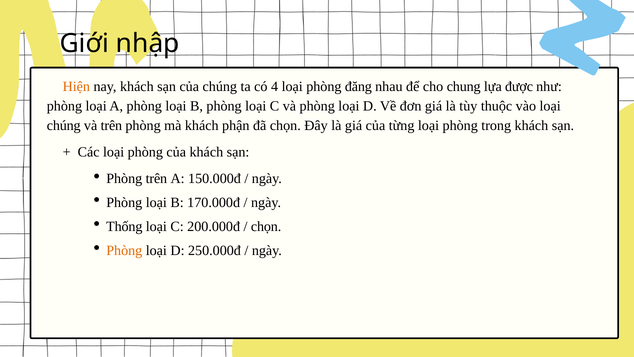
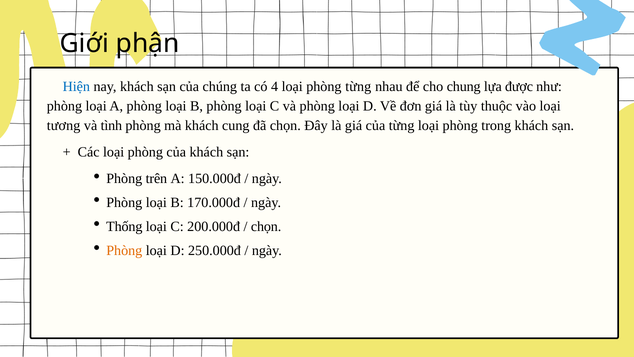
nhập: nhập -> phận (148, 44)
Hiện colour: orange -> blue (76, 87)
phòng đăng: đăng -> từng (358, 87)
chúng: chúng -> tương (64, 126)
và trên: trên -> tình (111, 126)
phận: phận -> cung (236, 126)
